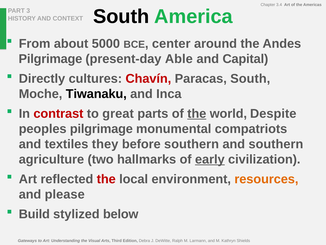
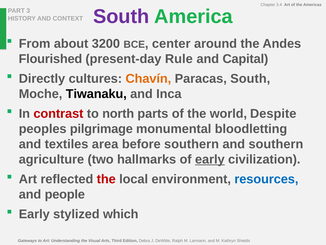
South colour: black -> purple (121, 17)
5000: 5000 -> 3200 (106, 44)
Pilgrimage: Pilgrimage -> Flourished (50, 59)
Able: Able -> Rule (179, 59)
Chavín colour: red -> orange (148, 78)
great: great -> north (118, 113)
the underline: present -> none (197, 113)
compatriots: compatriots -> bloodletting (251, 129)
they: they -> area (105, 144)
resources colour: orange -> blue (266, 179)
please: please -> people (65, 194)
Build: Build -> Early (34, 214)
below: below -> which (121, 214)
